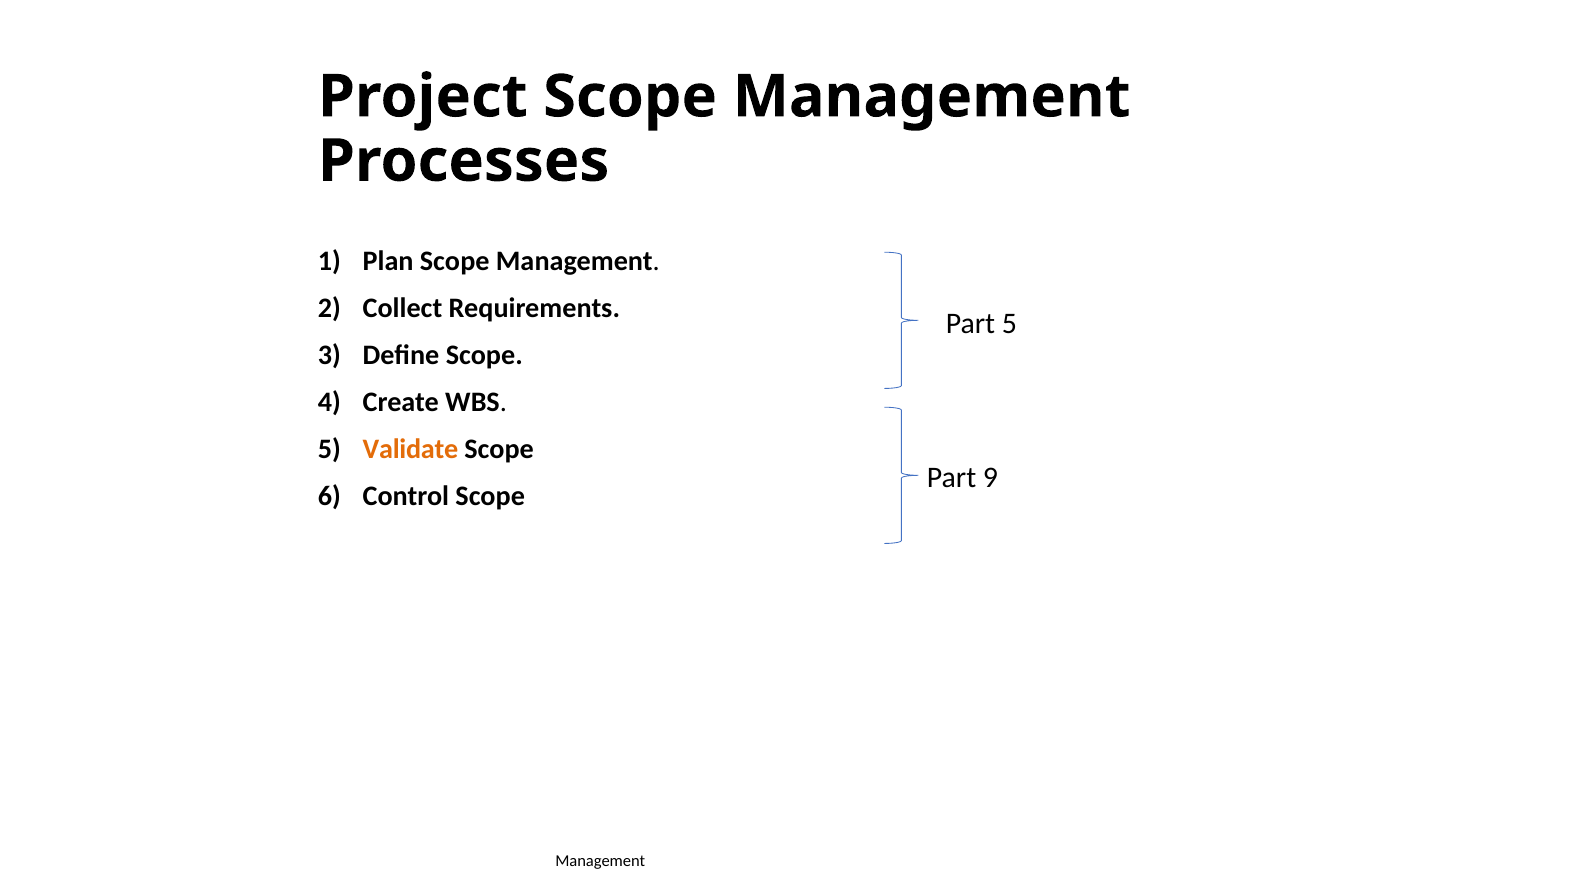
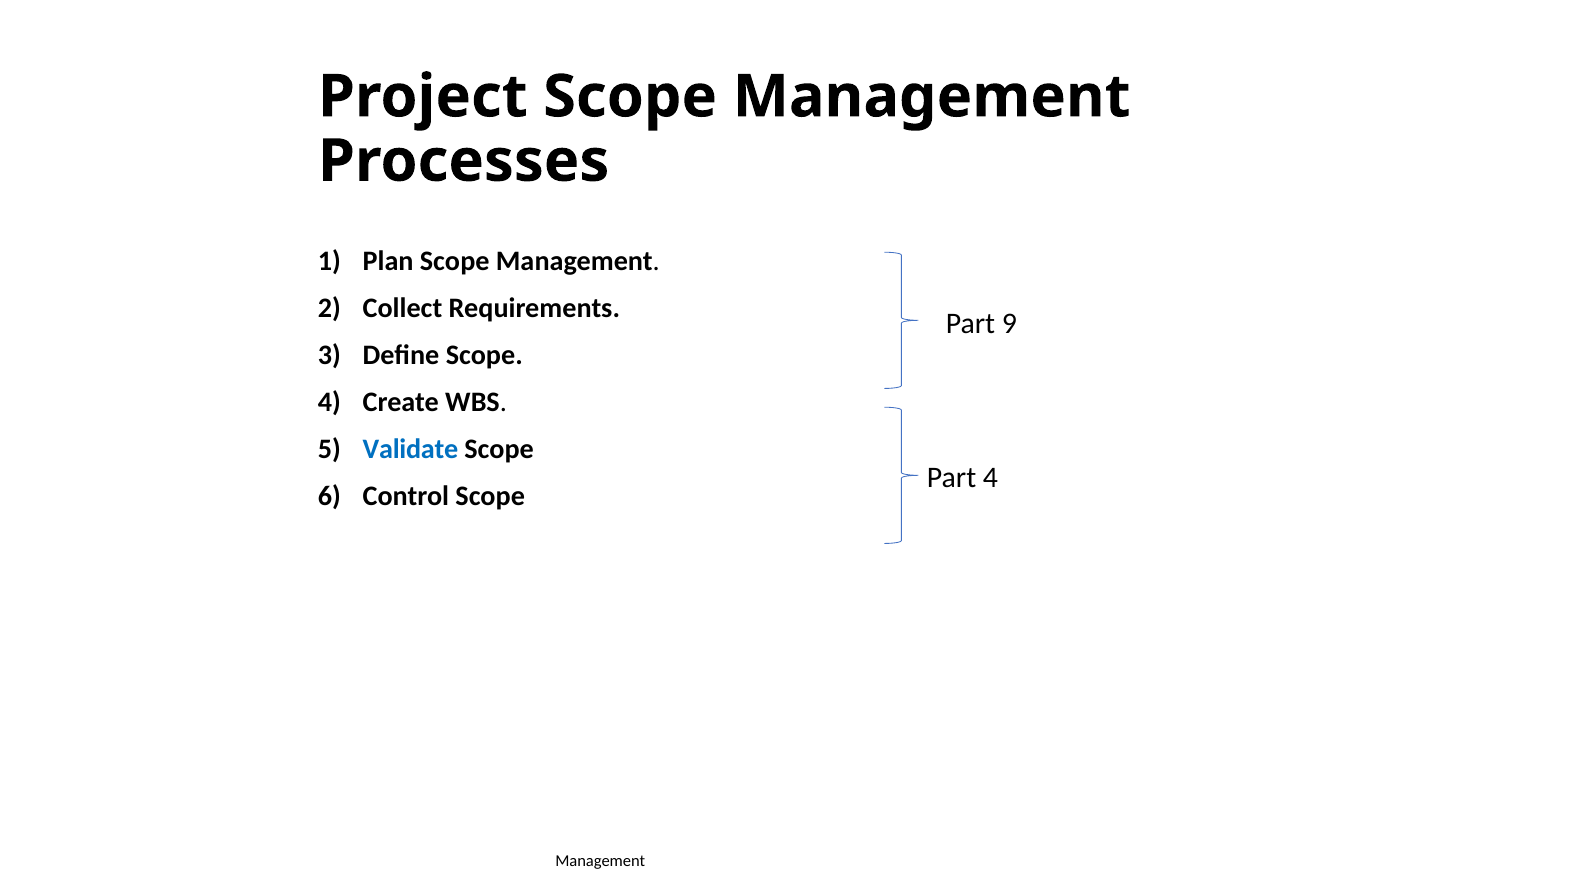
Part 5: 5 -> 9 (1009, 324)
Validate colour: orange -> blue (410, 450)
Part 9: 9 -> 4 (991, 478)
